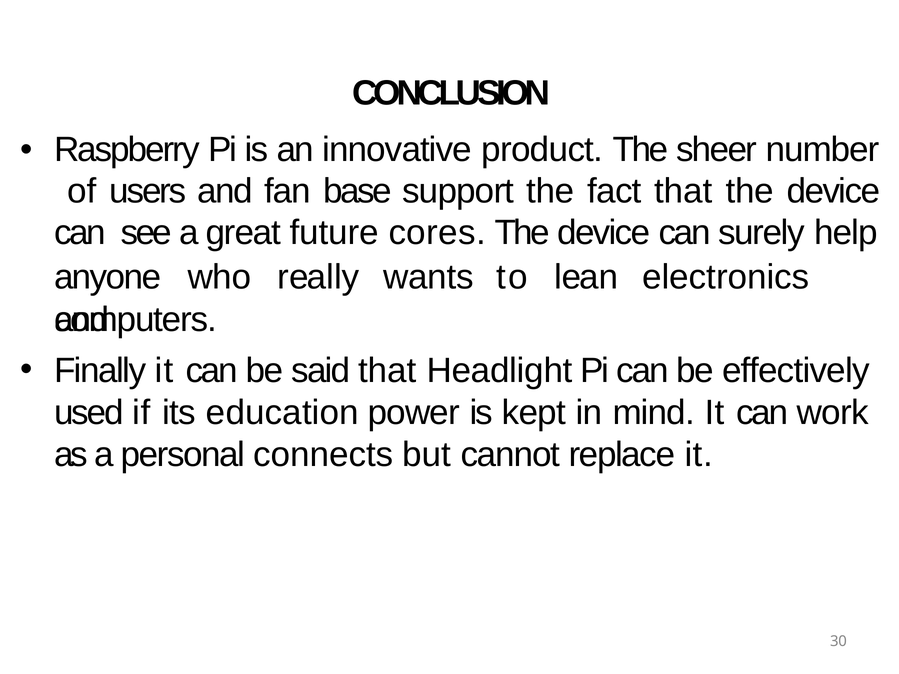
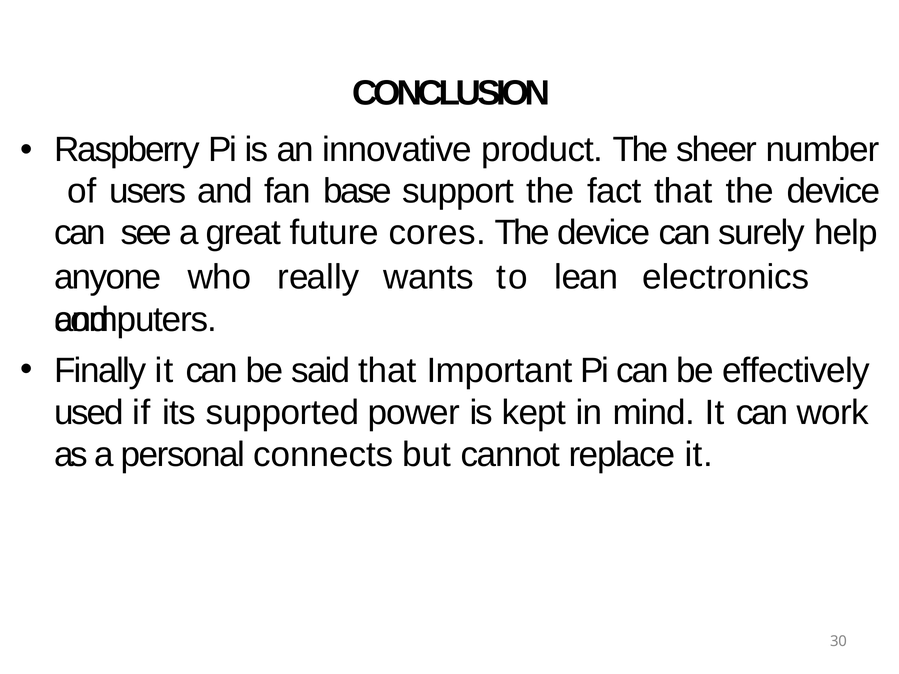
Headlight: Headlight -> Important (500, 371)
education: education -> supported (283, 413)
